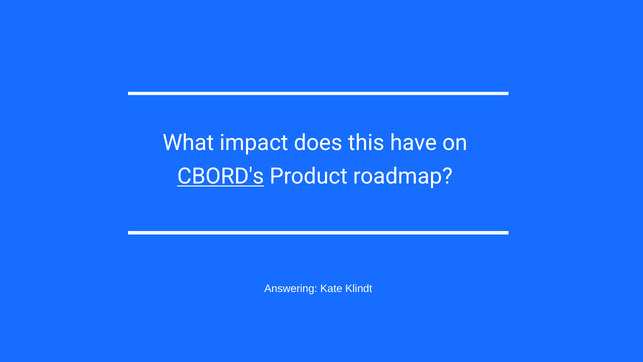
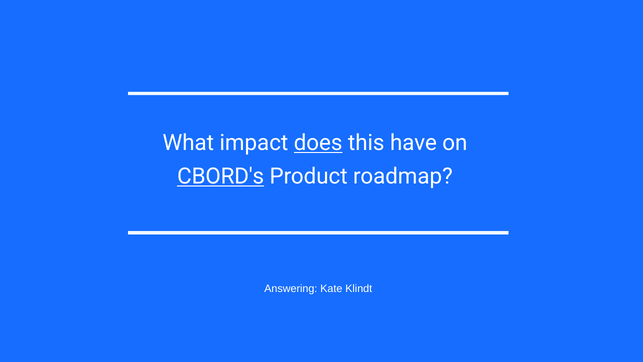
does underline: none -> present (318, 143)
